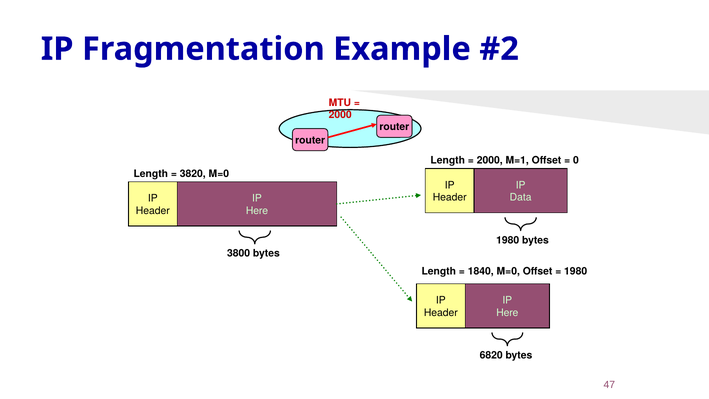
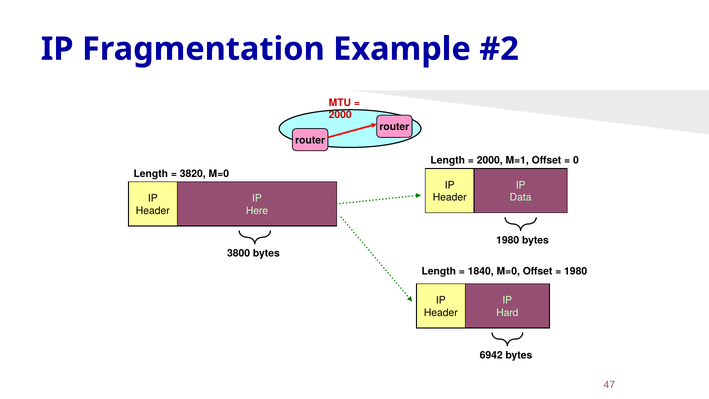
Here: Here -> Hard (507, 313)
6820: 6820 -> 6942 (491, 355)
